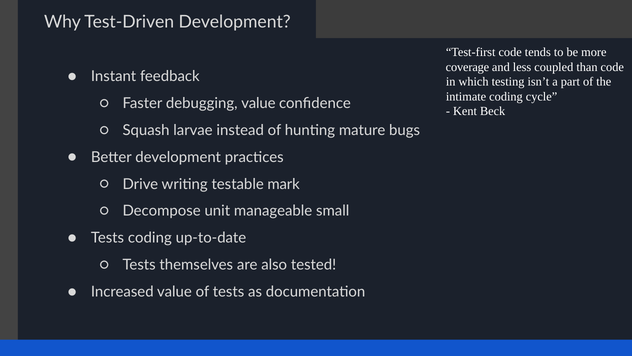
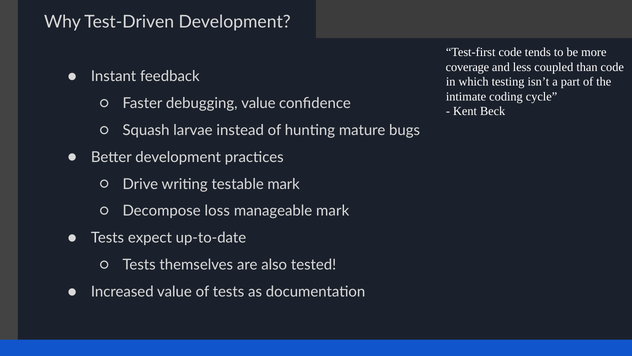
unit: unit -> loss (217, 211)
manageable small: small -> mark (333, 211)
Tests coding: coding -> expect (150, 238)
